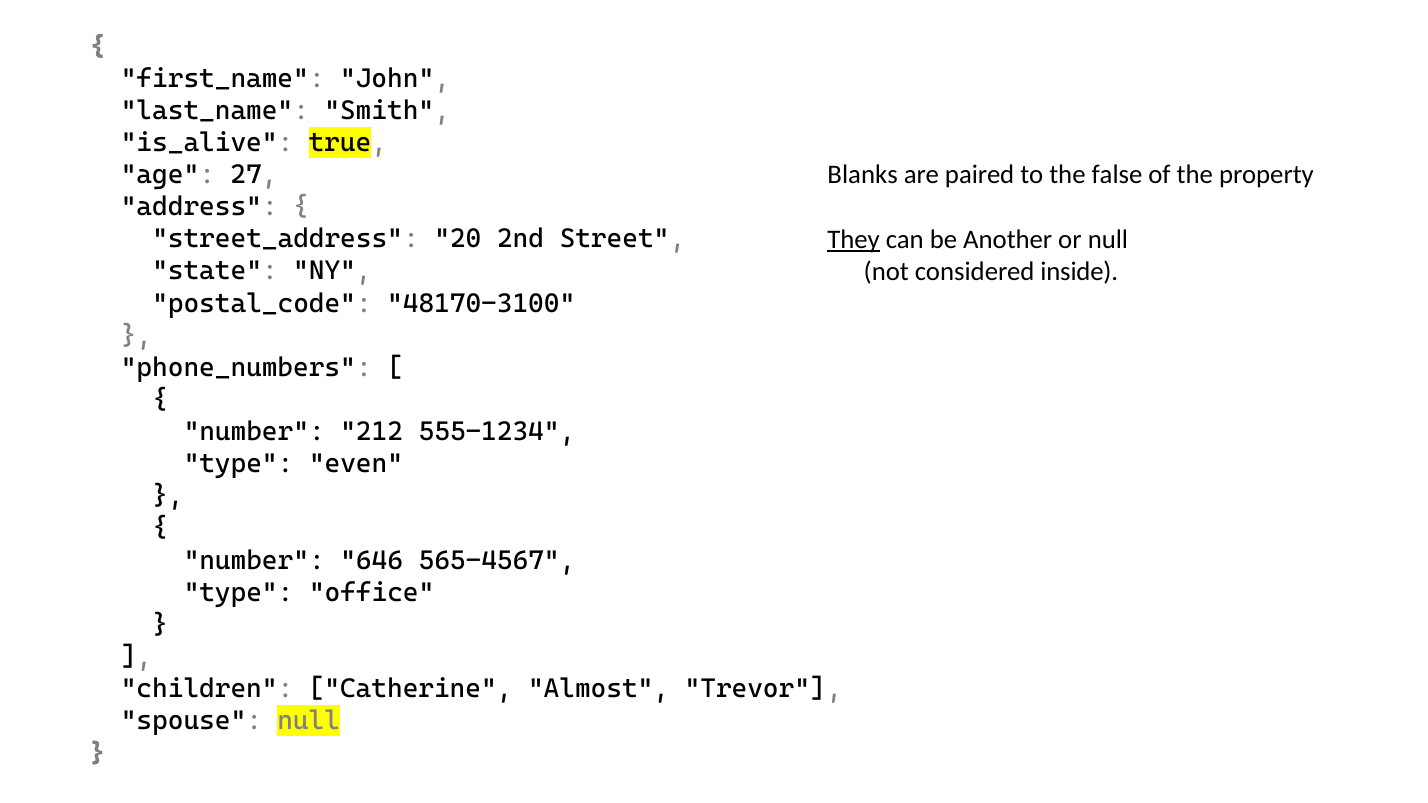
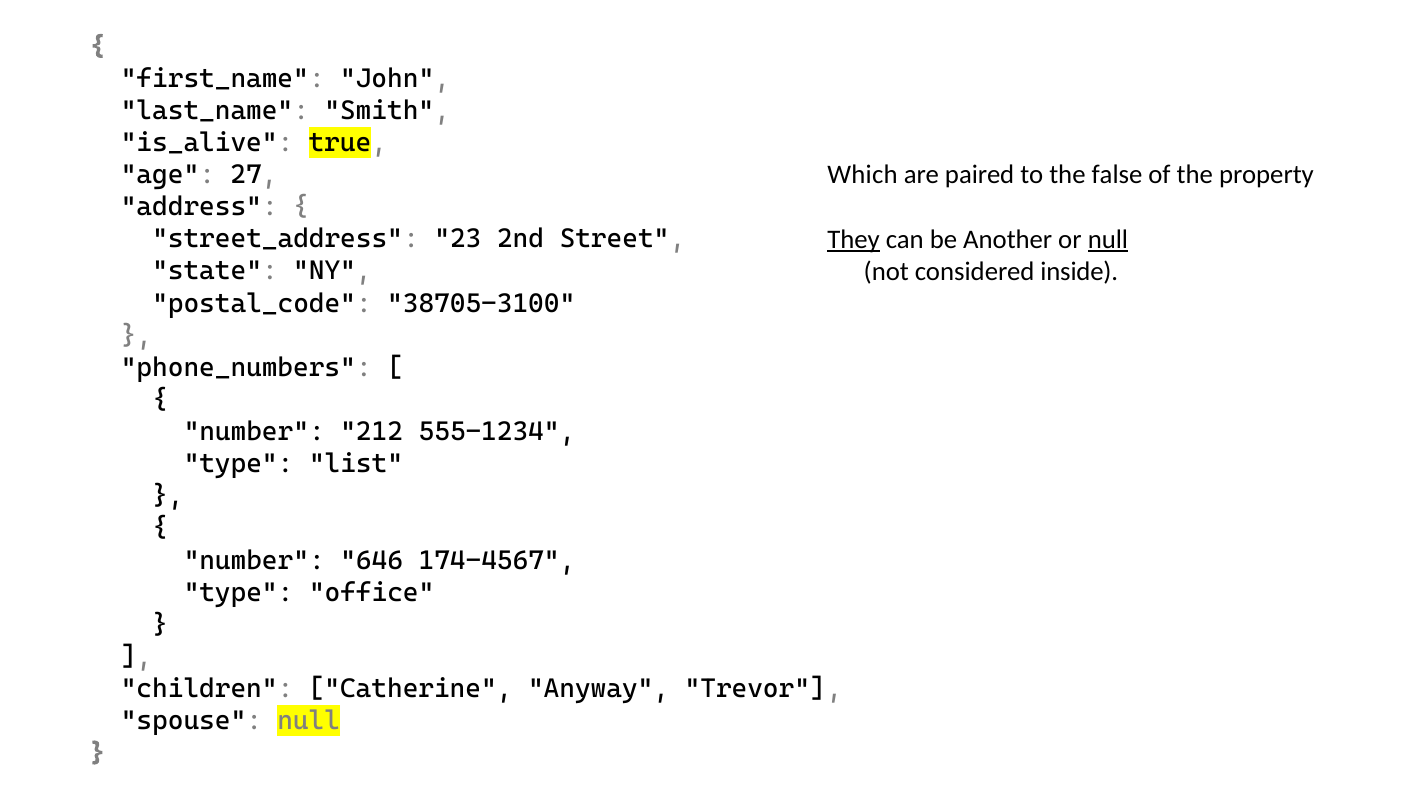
Blanks: Blanks -> Which (863, 175)
20: 20 -> 23 (458, 239)
null underline: none -> present (1108, 239)
48170-3100: 48170-3100 -> 38705-3100 (481, 303)
even: even -> list (356, 464)
565-4567: 565-4567 -> 174-4567 (497, 560)
Almost: Almost -> Anyway (599, 689)
